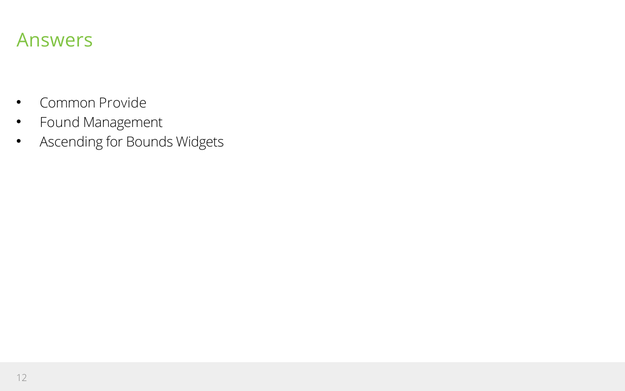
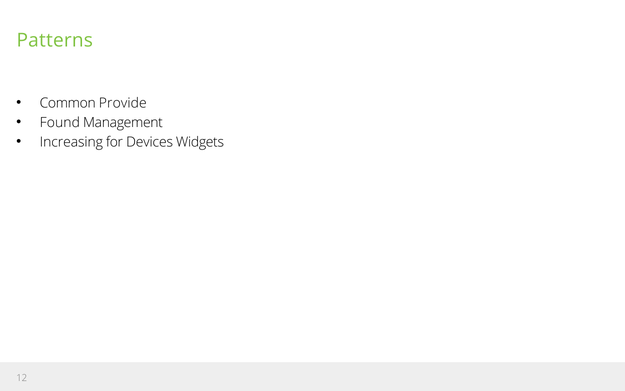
Answers: Answers -> Patterns (55, 41)
Ascending: Ascending -> Increasing (71, 142)
Bounds: Bounds -> Devices (150, 142)
